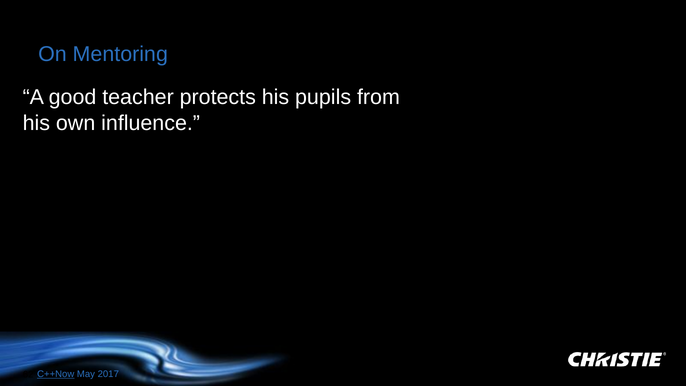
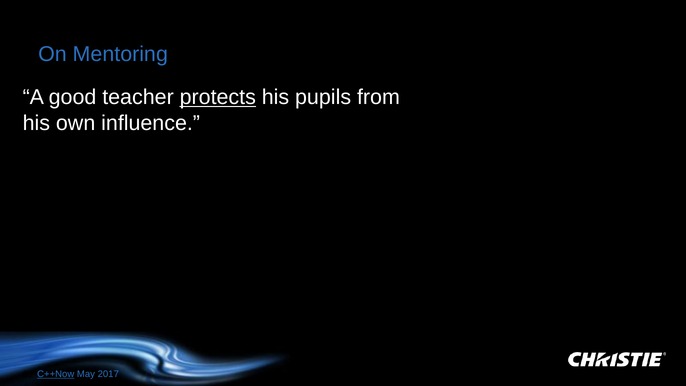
protects underline: none -> present (218, 97)
